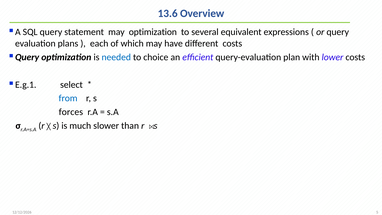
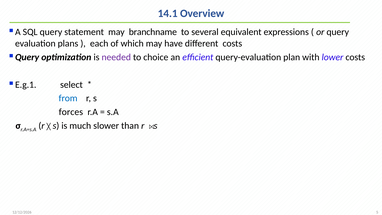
13.6: 13.6 -> 14.1 (168, 13)
may optimization: optimization -> branchname (153, 32)
needed colour: blue -> purple (116, 57)
